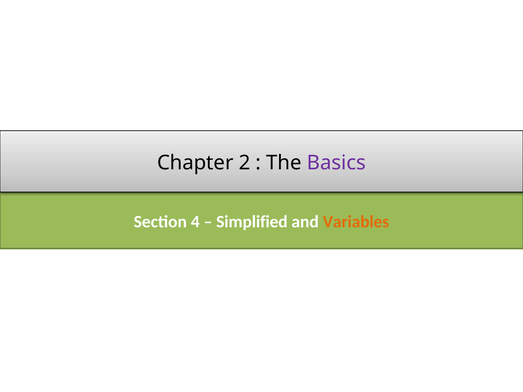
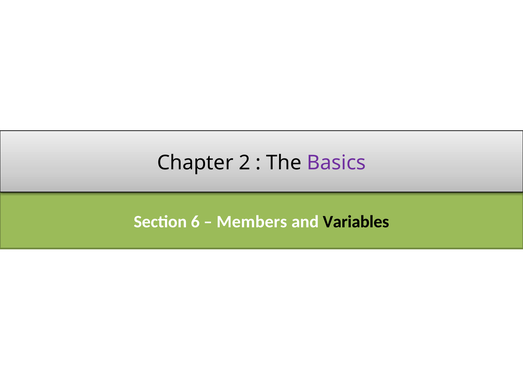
4: 4 -> 6 (195, 222)
Simplified: Simplified -> Members (252, 222)
Variables colour: orange -> black (356, 222)
